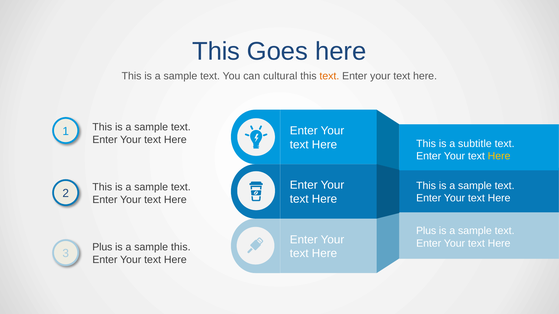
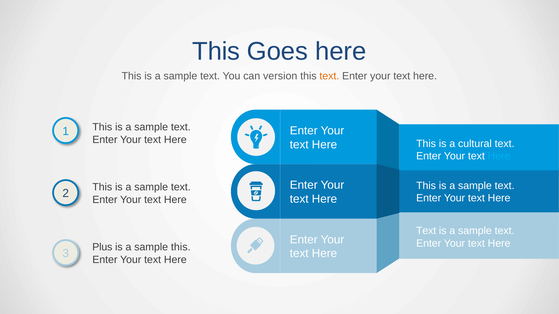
cultural: cultural -> version (280, 76)
subtitle: subtitle -> cultural (475, 144)
Here colour: yellow -> light blue (499, 156)
Plus: Plus -> Text (426, 231)
